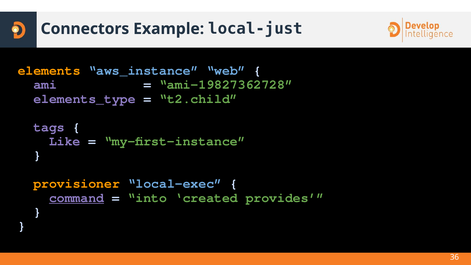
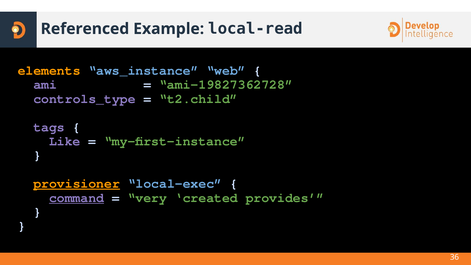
Connectors: Connectors -> Referenced (85, 29)
local-just: local-just -> local-read (256, 29)
elements_type: elements_type -> controls_type (85, 99)
provisioner underline: none -> present (77, 184)
into: into -> very (147, 198)
